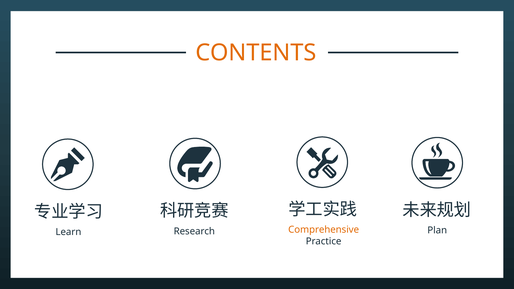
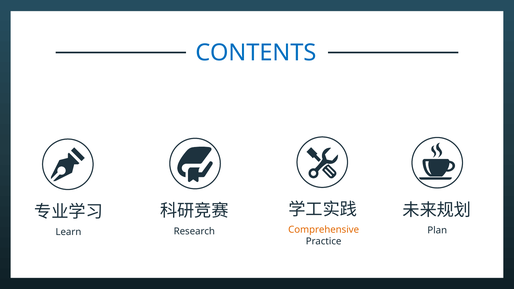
CONTENTS colour: orange -> blue (256, 53)
